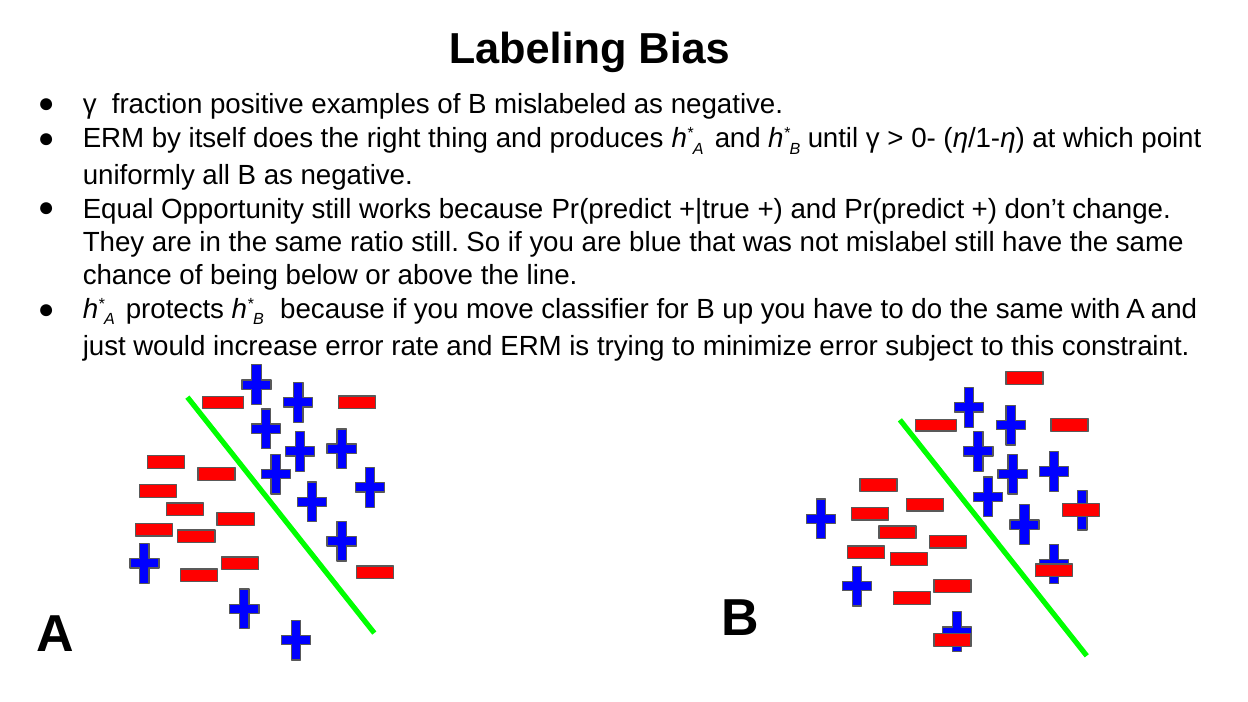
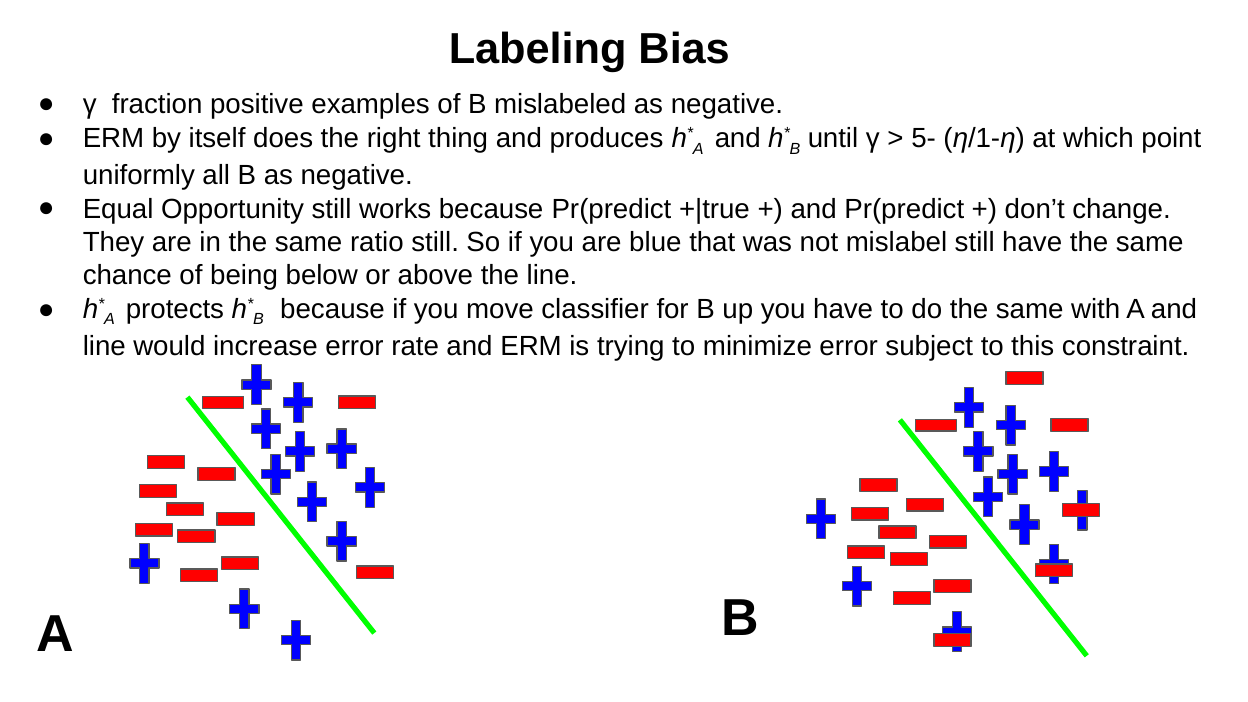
0-: 0- -> 5- (924, 138)
just: just -> line (104, 347)
